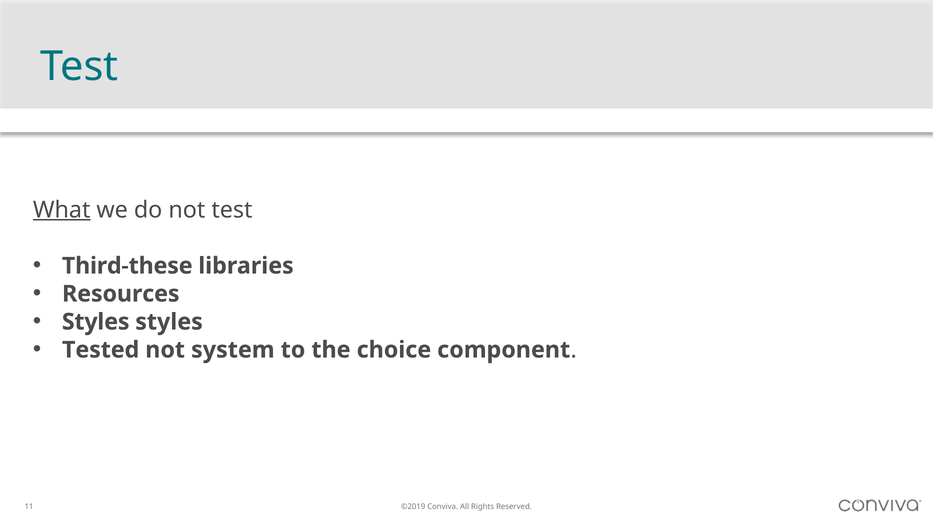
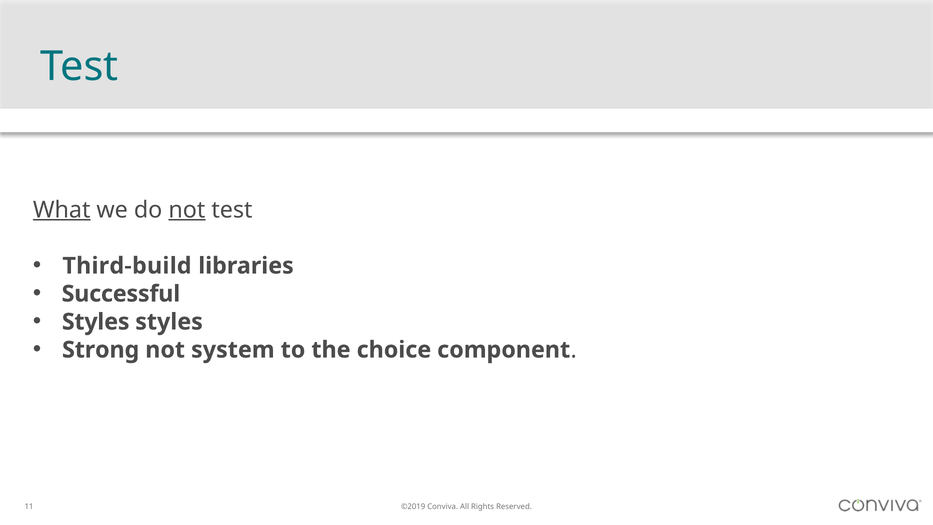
not underline: none -> present (187, 210)
Third-these: Third-these -> Third-build (127, 266)
Resources: Resources -> Successful (121, 294)
Tested: Tested -> Strong (101, 350)
